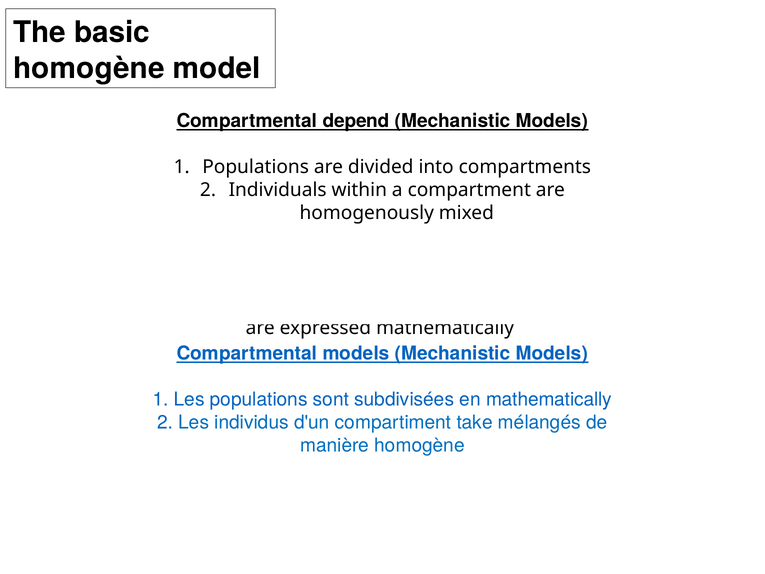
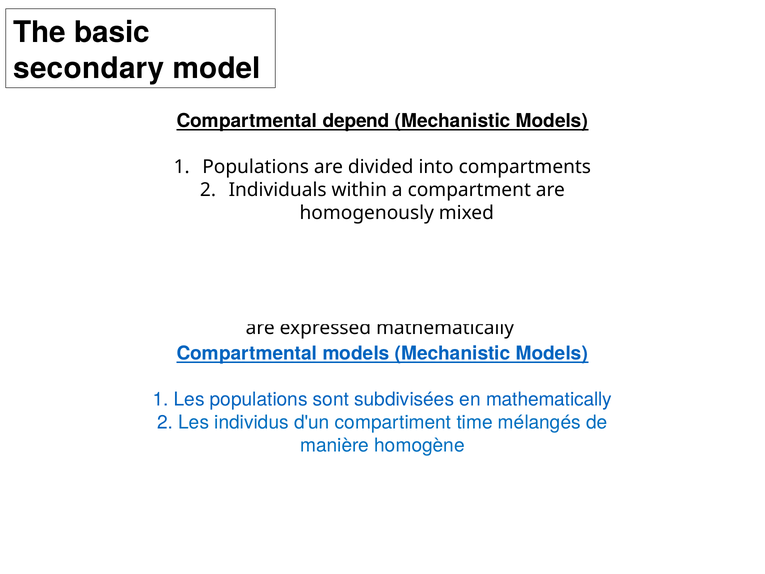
homogène: homogène -> secondary (89, 68)
take: take -> time (475, 422)
